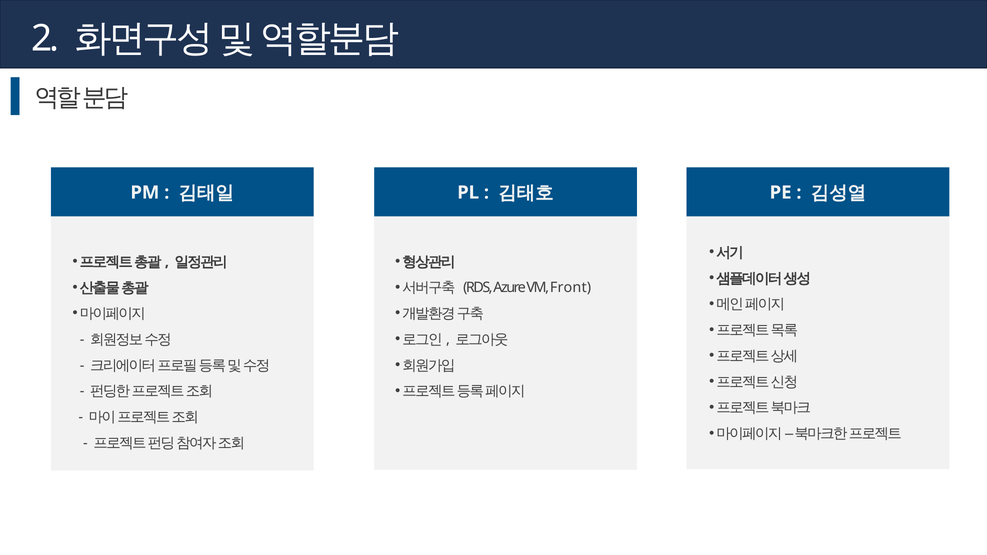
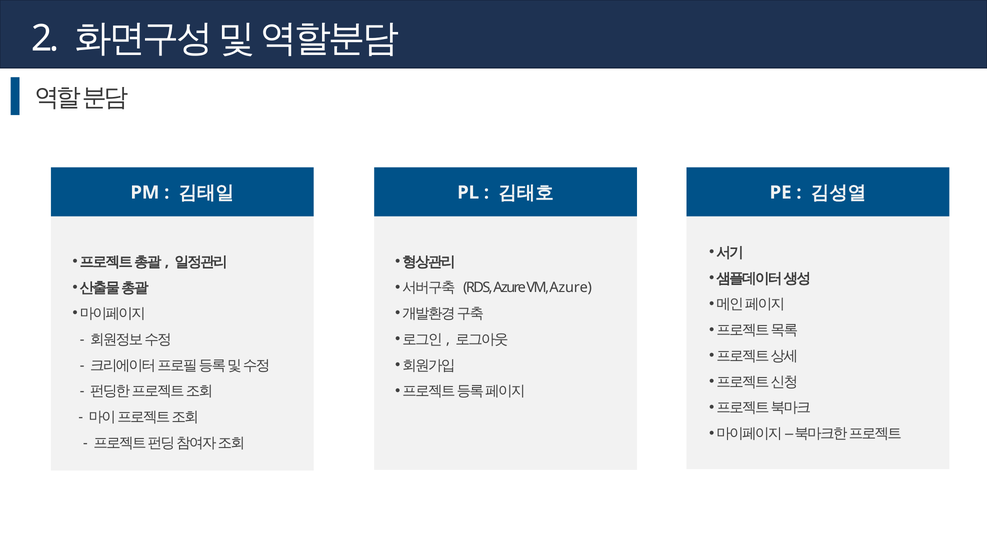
VM Front: Front -> Azure (571, 288)
